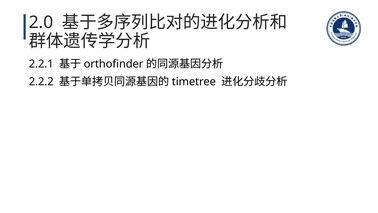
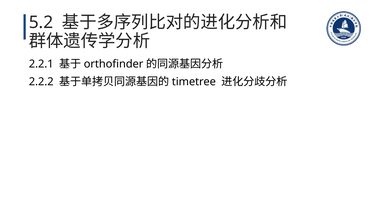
2.0: 2.0 -> 5.2 (41, 22)
